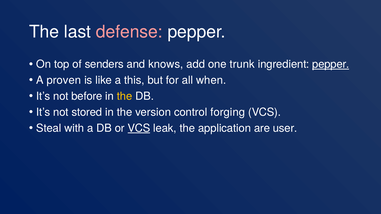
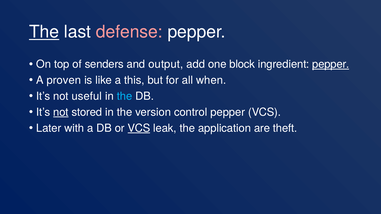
The underline: none -> present (44, 32)
knows: knows -> output (166, 64)
trunk: trunk -> block (242, 64)
before: before -> useful (87, 96)
the colour: yellow -> light blue (125, 96)
not underline: none -> present (61, 112)
control forging: forging -> pepper (228, 112)
Steal: Steal -> Later (49, 128)
user: user -> theft (285, 128)
